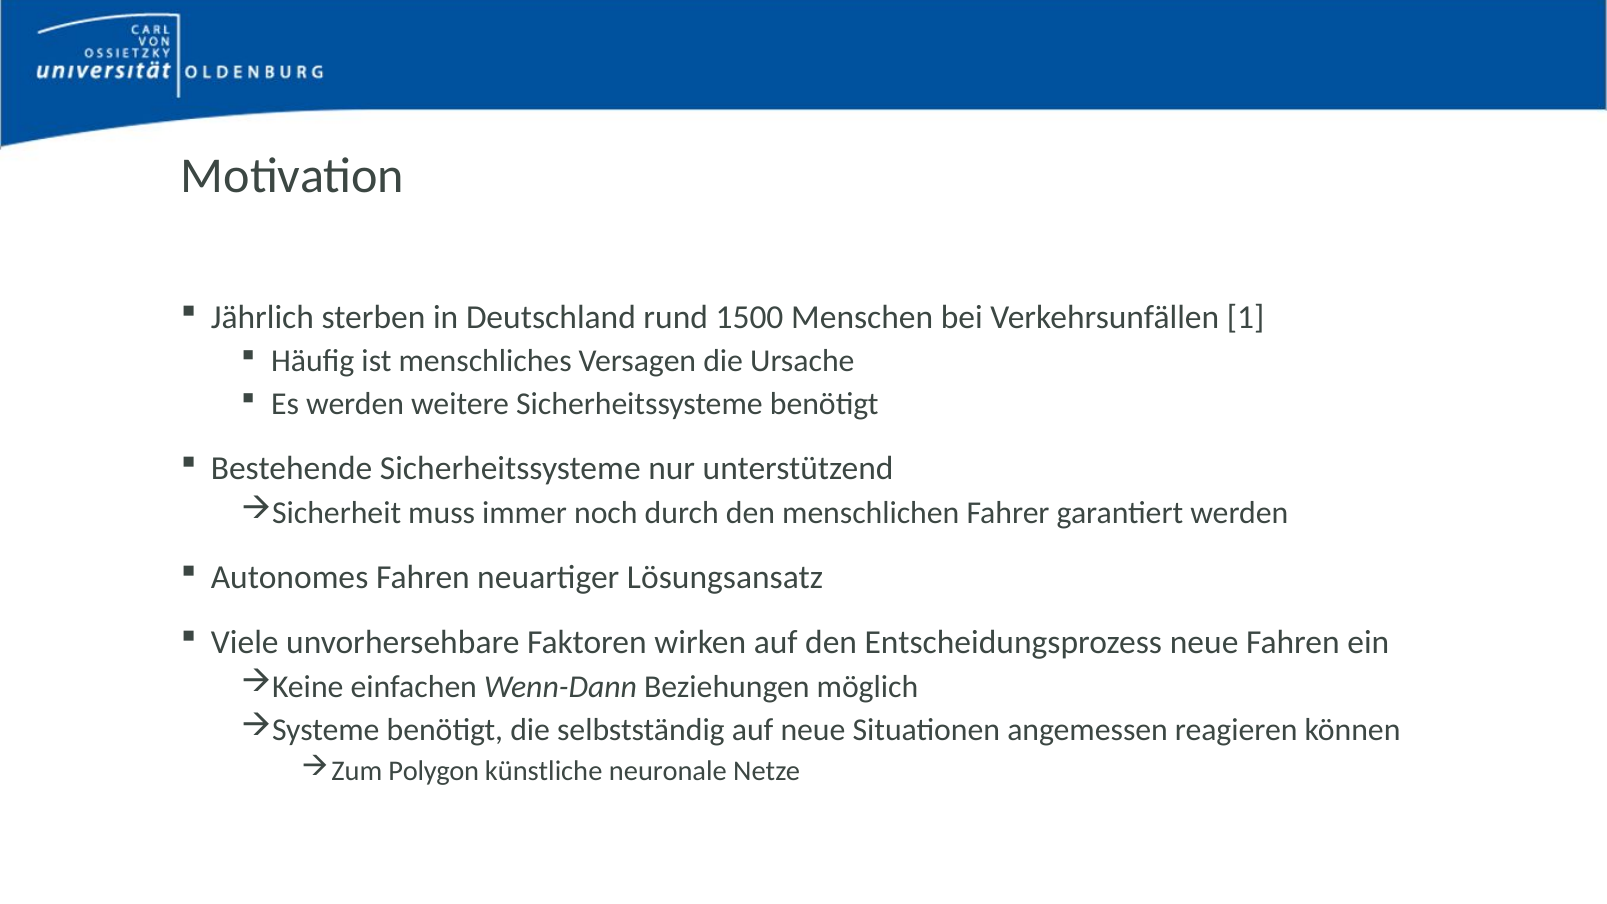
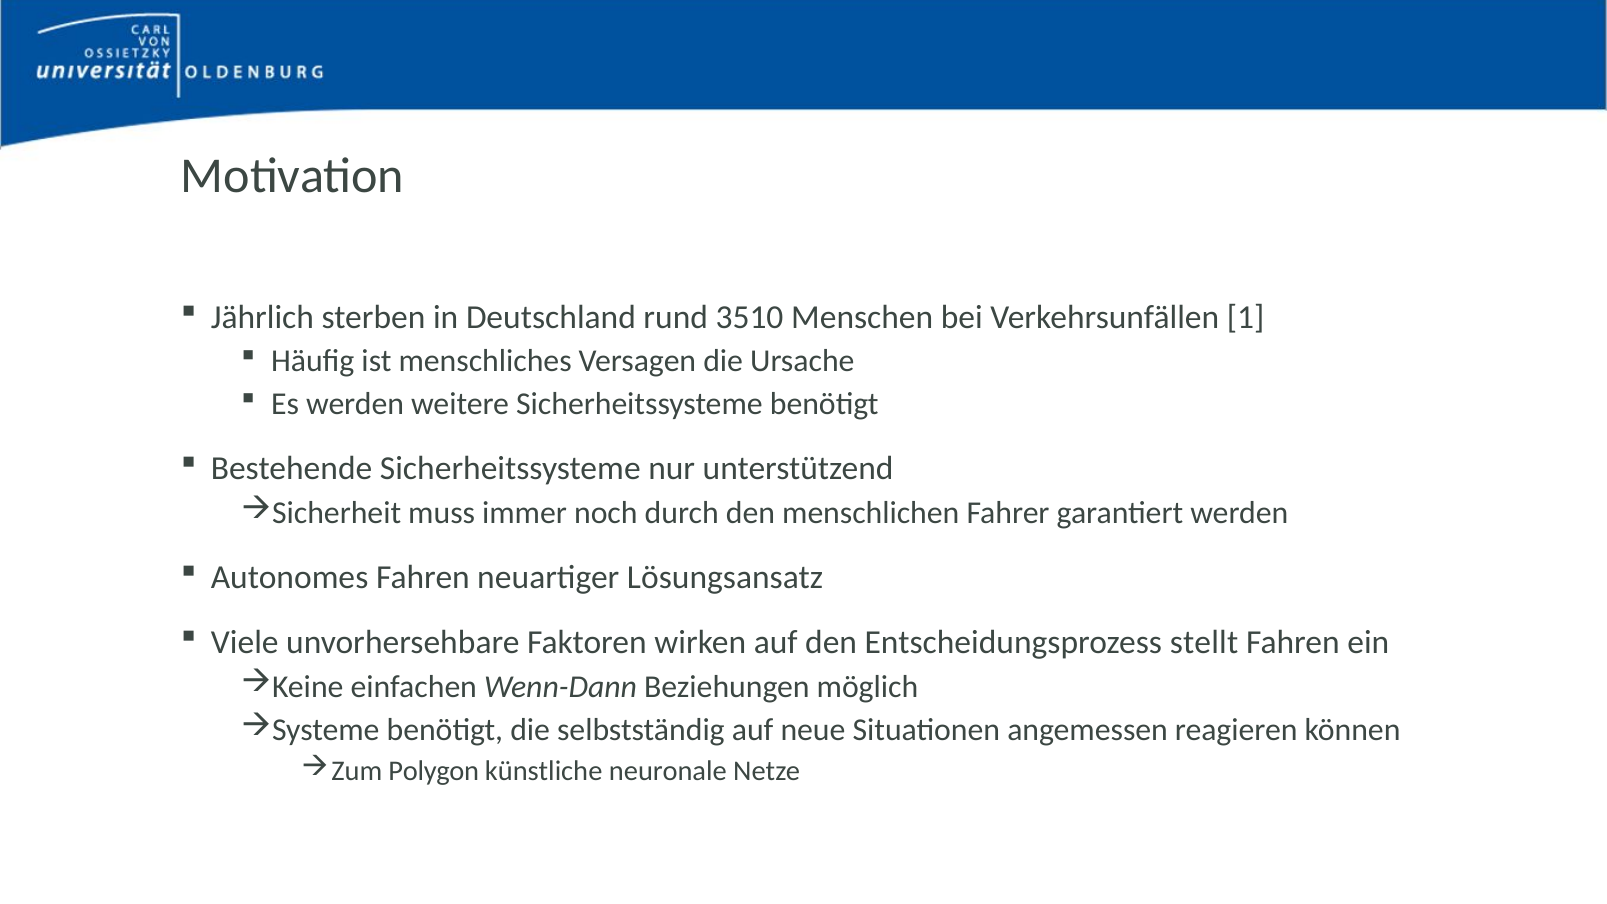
1500: 1500 -> 3510 (749, 317)
Entscheidungsprozess neue: neue -> stellt (1204, 643)
